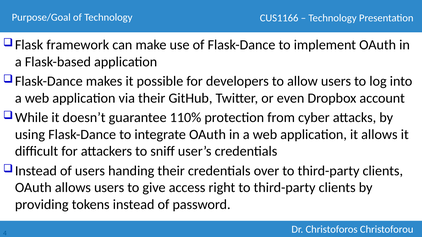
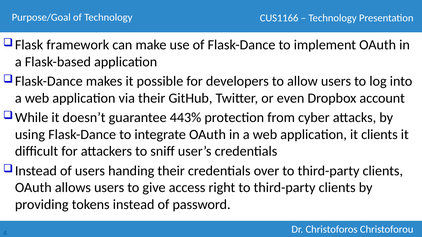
110%: 110% -> 443% (186, 118)
it allows: allows -> clients (379, 135)
